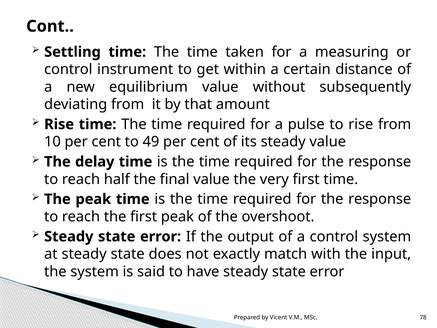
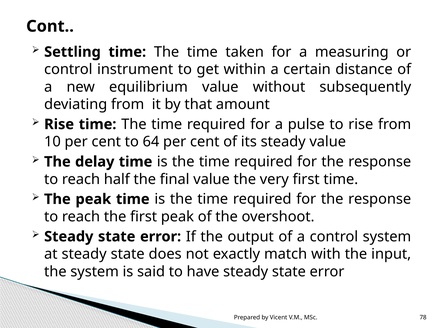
49: 49 -> 64 (151, 142)
